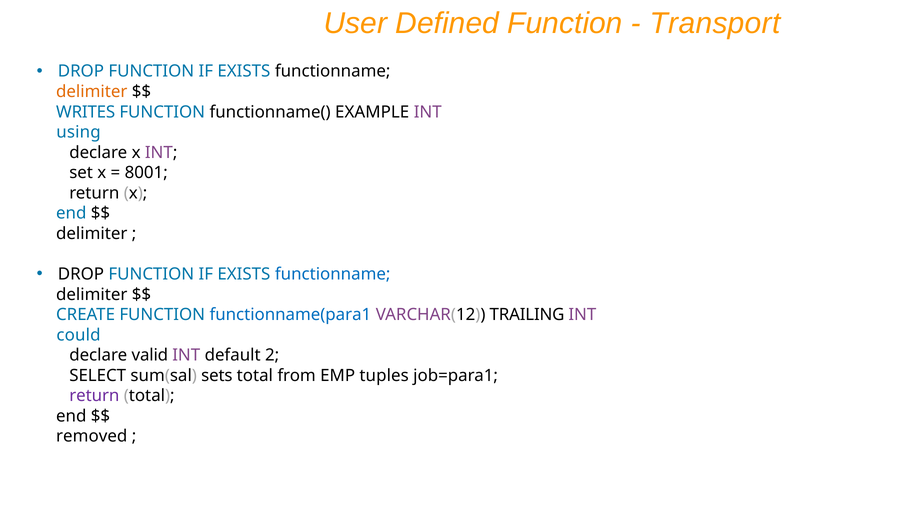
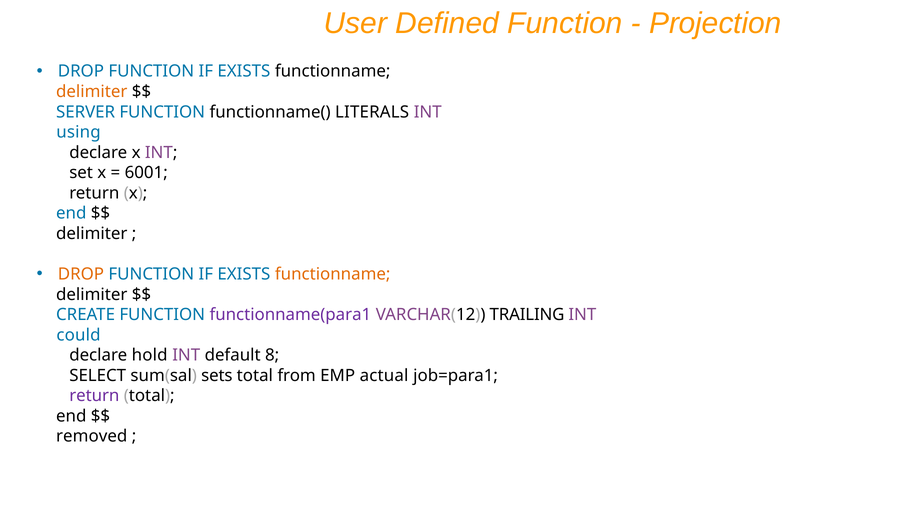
Transport: Transport -> Projection (715, 23)
WRITES: WRITES -> SERVER (86, 112)
EXAMPLE: EXAMPLE -> LITERALS (372, 112)
8001: 8001 -> 6001 (146, 173)
DROP colour: black -> orange (81, 274)
functionname colour: blue -> orange (333, 274)
functionname(para1 colour: blue -> purple (290, 315)
valid: valid -> hold (150, 355)
2: 2 -> 8 (272, 355)
tuples: tuples -> actual (384, 375)
